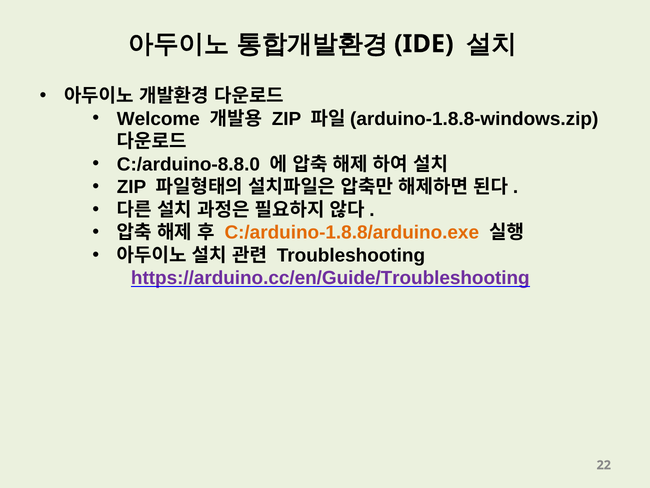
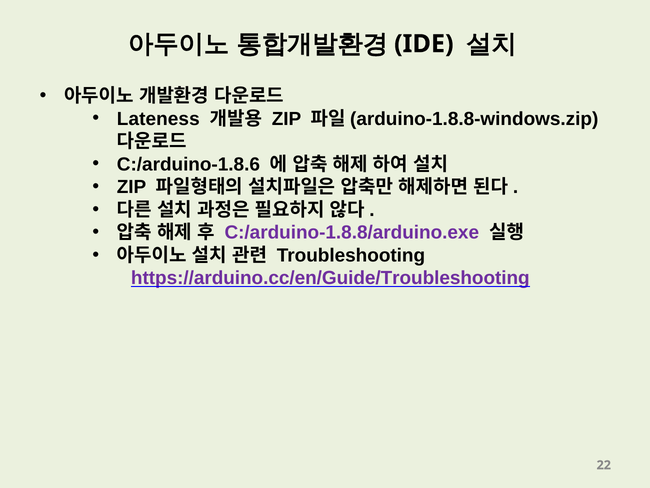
Welcome: Welcome -> Lateness (158, 119)
C:/arduino-8.8.0: C:/arduino-8.8.0 -> C:/arduino-1.8.6 (188, 164)
C:/arduino-1.8.8/arduino.exe colour: orange -> purple (352, 232)
